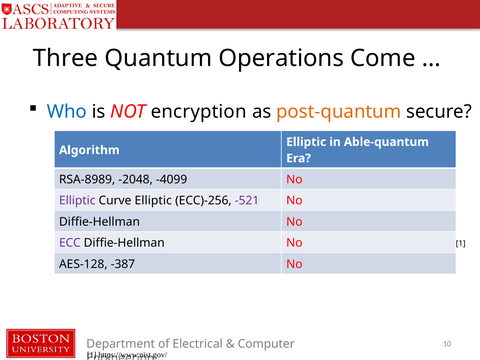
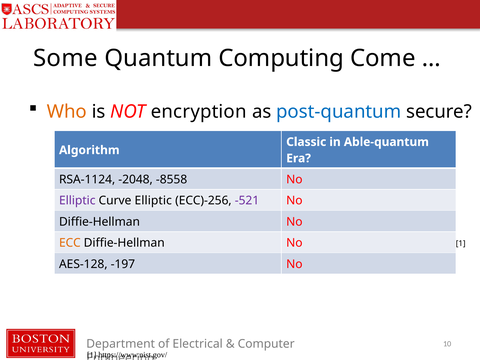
Three: Three -> Some (65, 58)
Operations: Operations -> Computing (281, 58)
Who colour: blue -> orange (67, 112)
post-quantum colour: orange -> blue (339, 112)
Elliptic: Elliptic -> Classic (306, 142)
RSA-8989: RSA-8989 -> RSA-1124 (87, 179)
-4099: -4099 -> -8558 (172, 179)
ECC colour: purple -> orange (70, 243)
-387: -387 -> -197 (123, 264)
